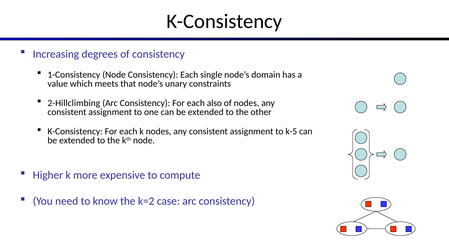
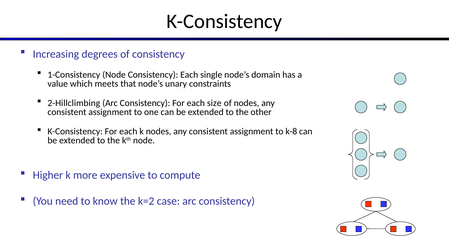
also: also -> size (214, 103)
k-5: k-5 -> k-8 (291, 132)
